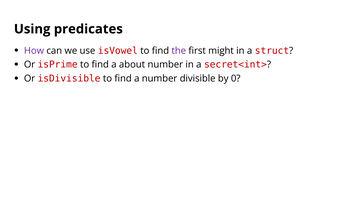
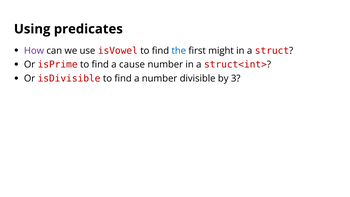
the colour: purple -> blue (179, 51)
about: about -> cause (132, 65)
secret<int>: secret<int> -> struct<int> (235, 65)
0: 0 -> 3 (236, 78)
